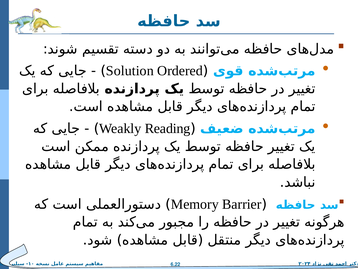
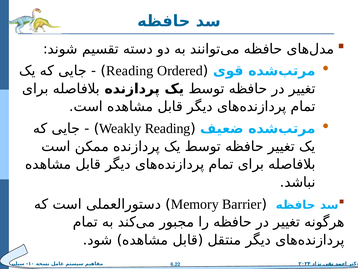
Solution: Solution -> Reading (130, 71)
